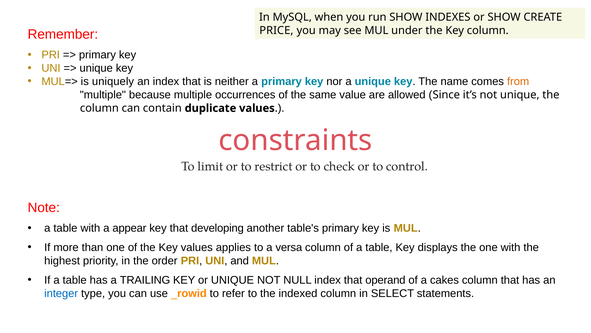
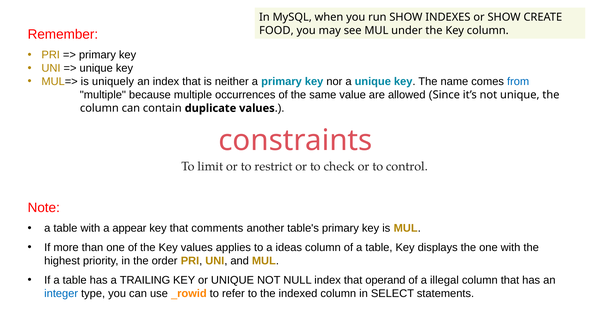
PRICE: PRICE -> FOOD (276, 31)
from colour: orange -> blue (518, 81)
developing: developing -> comments (217, 228)
versa: versa -> ideas (289, 247)
cakes: cakes -> illegal (444, 280)
